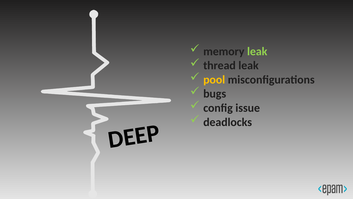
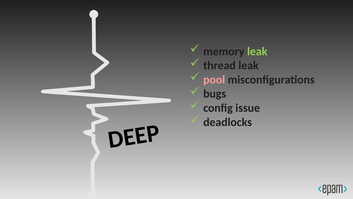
pool colour: yellow -> pink (214, 80)
